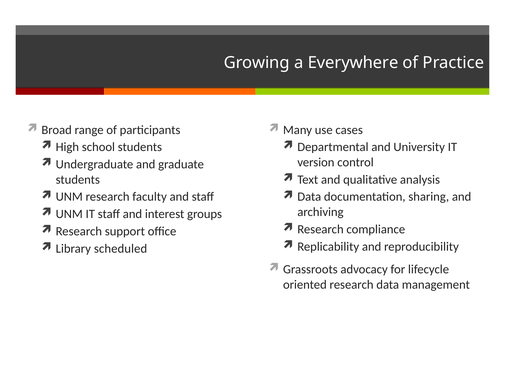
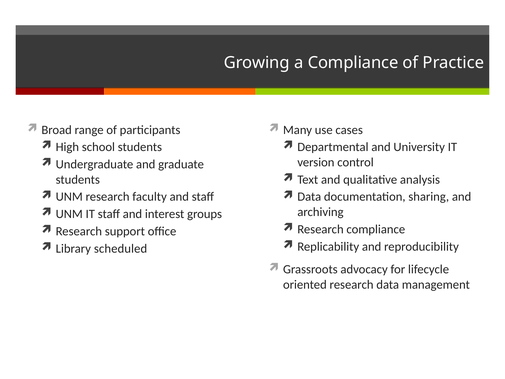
a Everywhere: Everywhere -> Compliance (353, 63)
